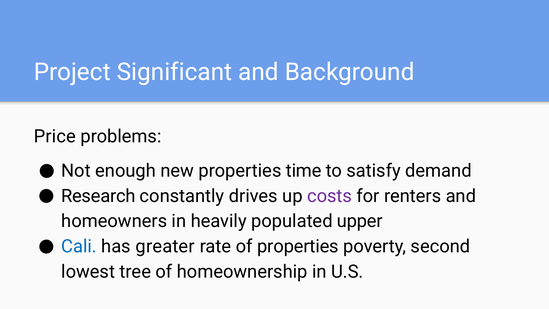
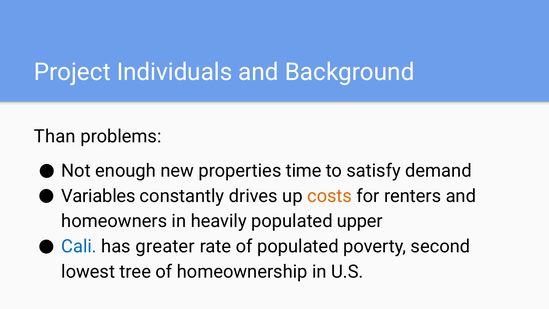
Significant: Significant -> Individuals (175, 72)
Price: Price -> Than (55, 136)
Research: Research -> Variables (98, 196)
costs colour: purple -> orange (330, 196)
of properties: properties -> populated (298, 246)
